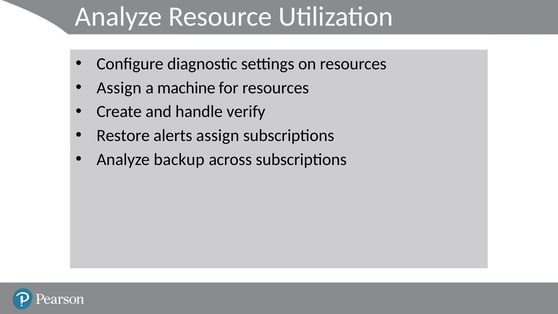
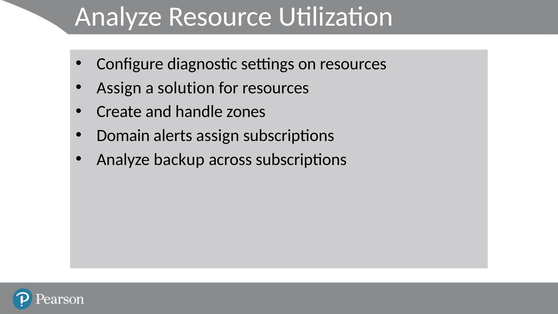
machine: machine -> solution (186, 88)
verify: verify -> zones (246, 112)
Restore: Restore -> Domain (123, 136)
